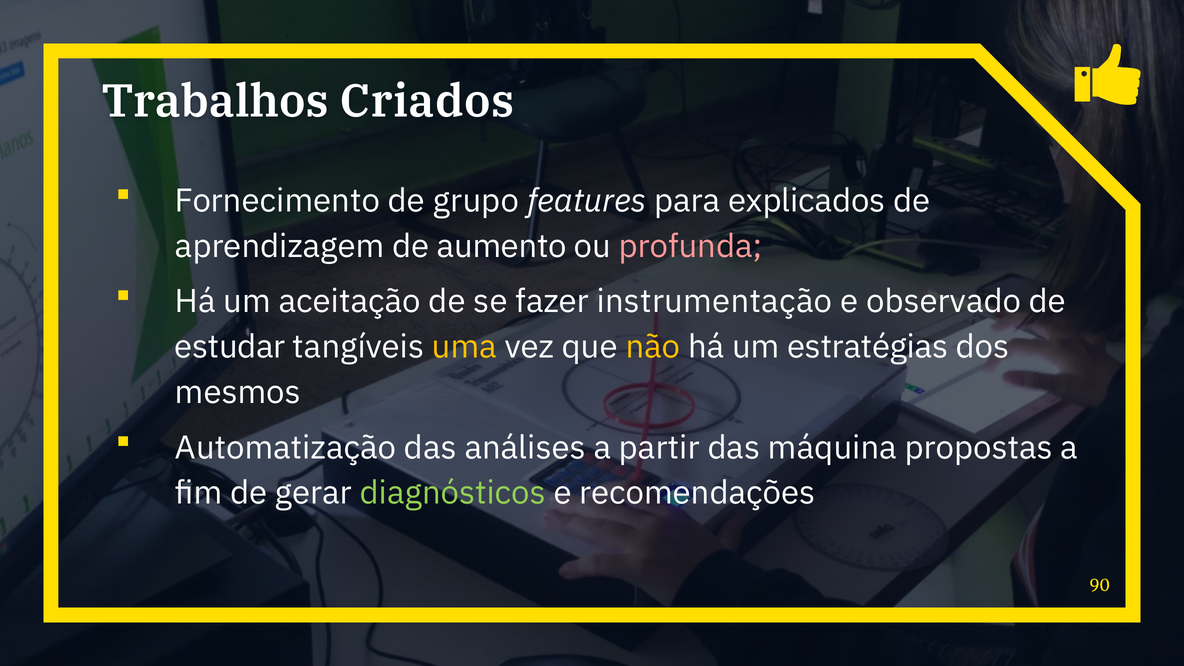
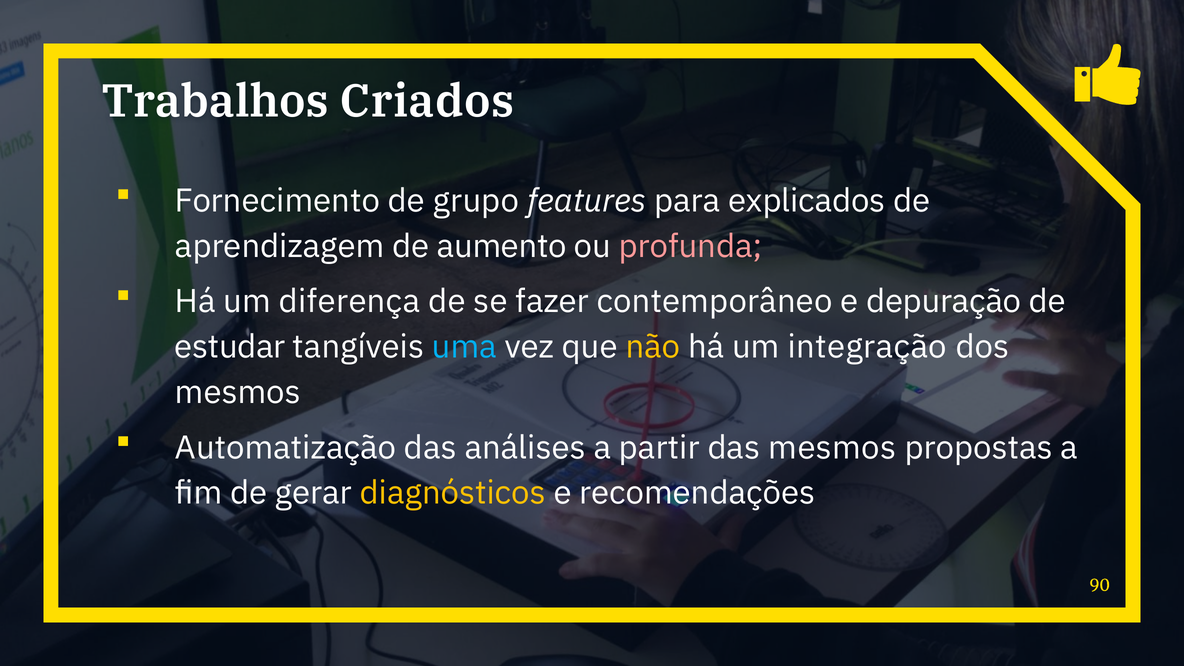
aceitação: aceitação -> diferença (350, 302)
instrumentação: instrumentação -> contemporâneo (715, 302)
observado: observado -> depuração (944, 302)
uma colour: yellow -> light blue (465, 347)
estratégias: estratégias -> integração (867, 347)
das máquina: máquina -> mesmos (832, 448)
diagnósticos colour: light green -> yellow (453, 493)
